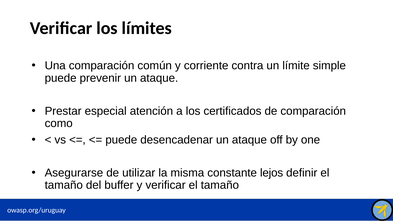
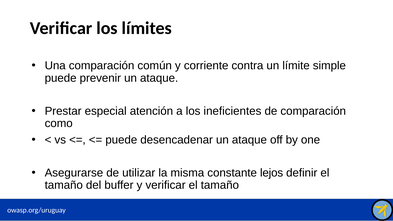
certificados: certificados -> ineficientes (232, 111)
